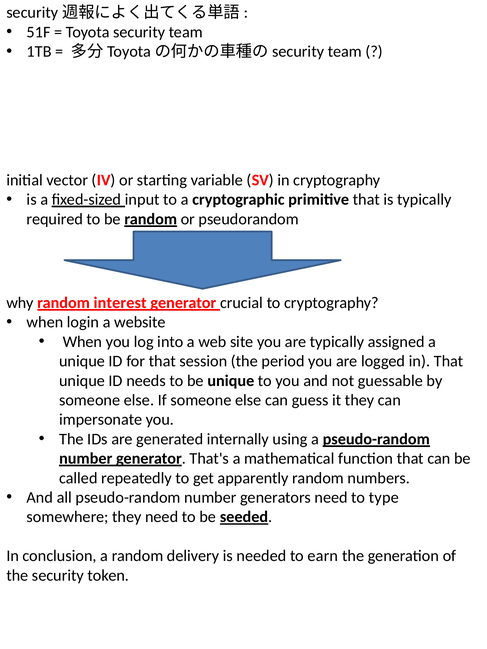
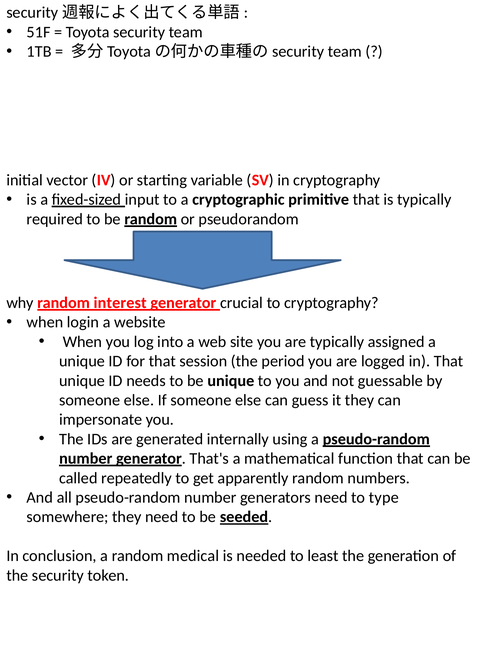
delivery: delivery -> medical (193, 556)
earn: earn -> least (323, 556)
